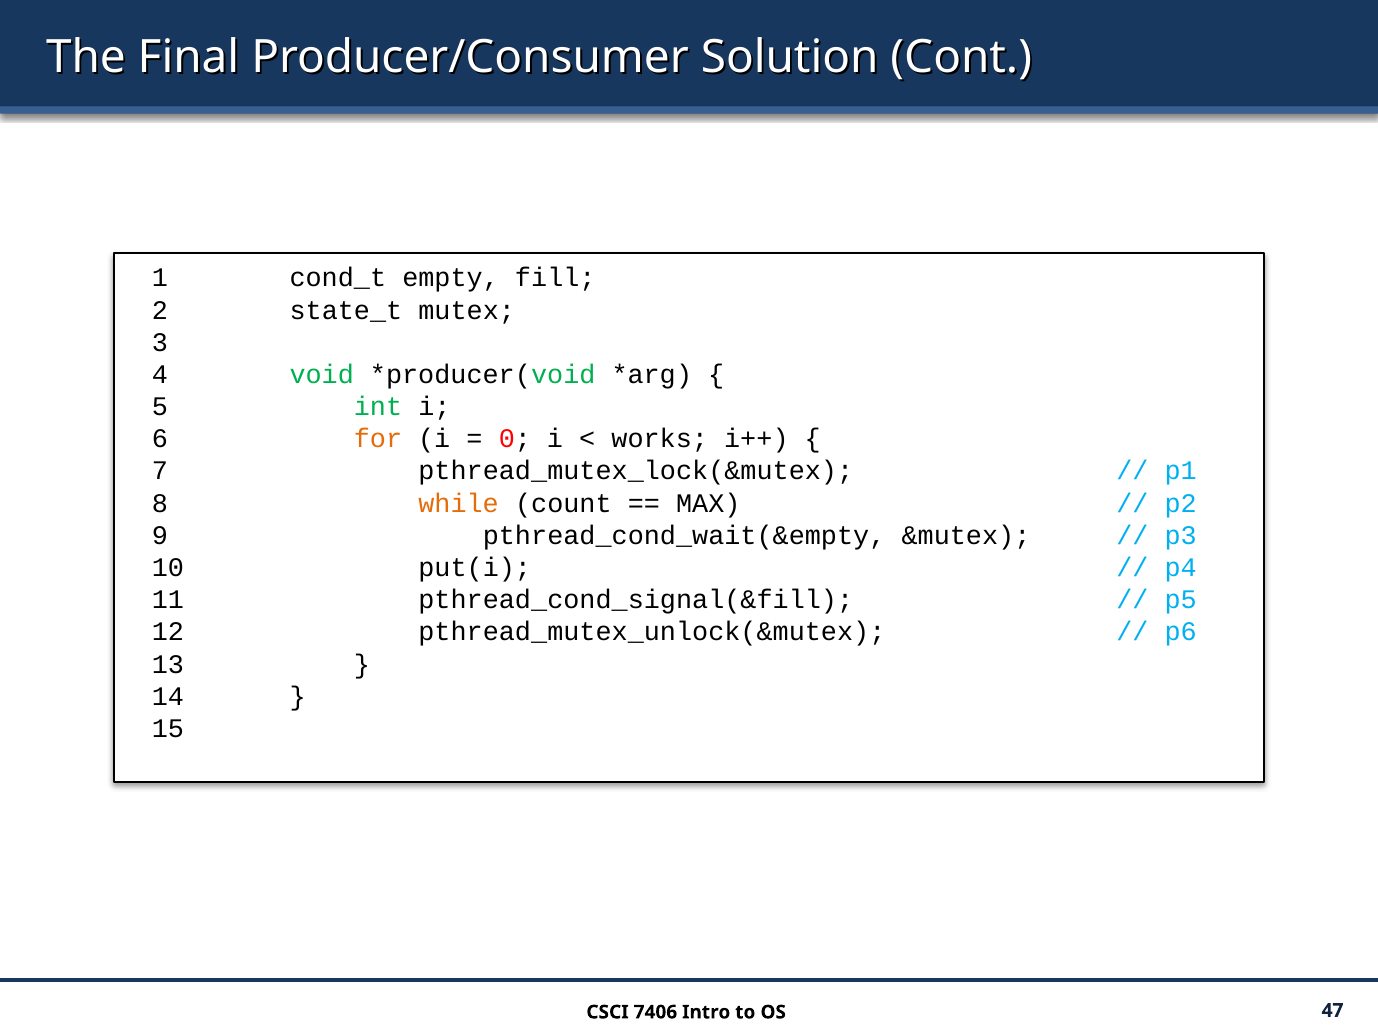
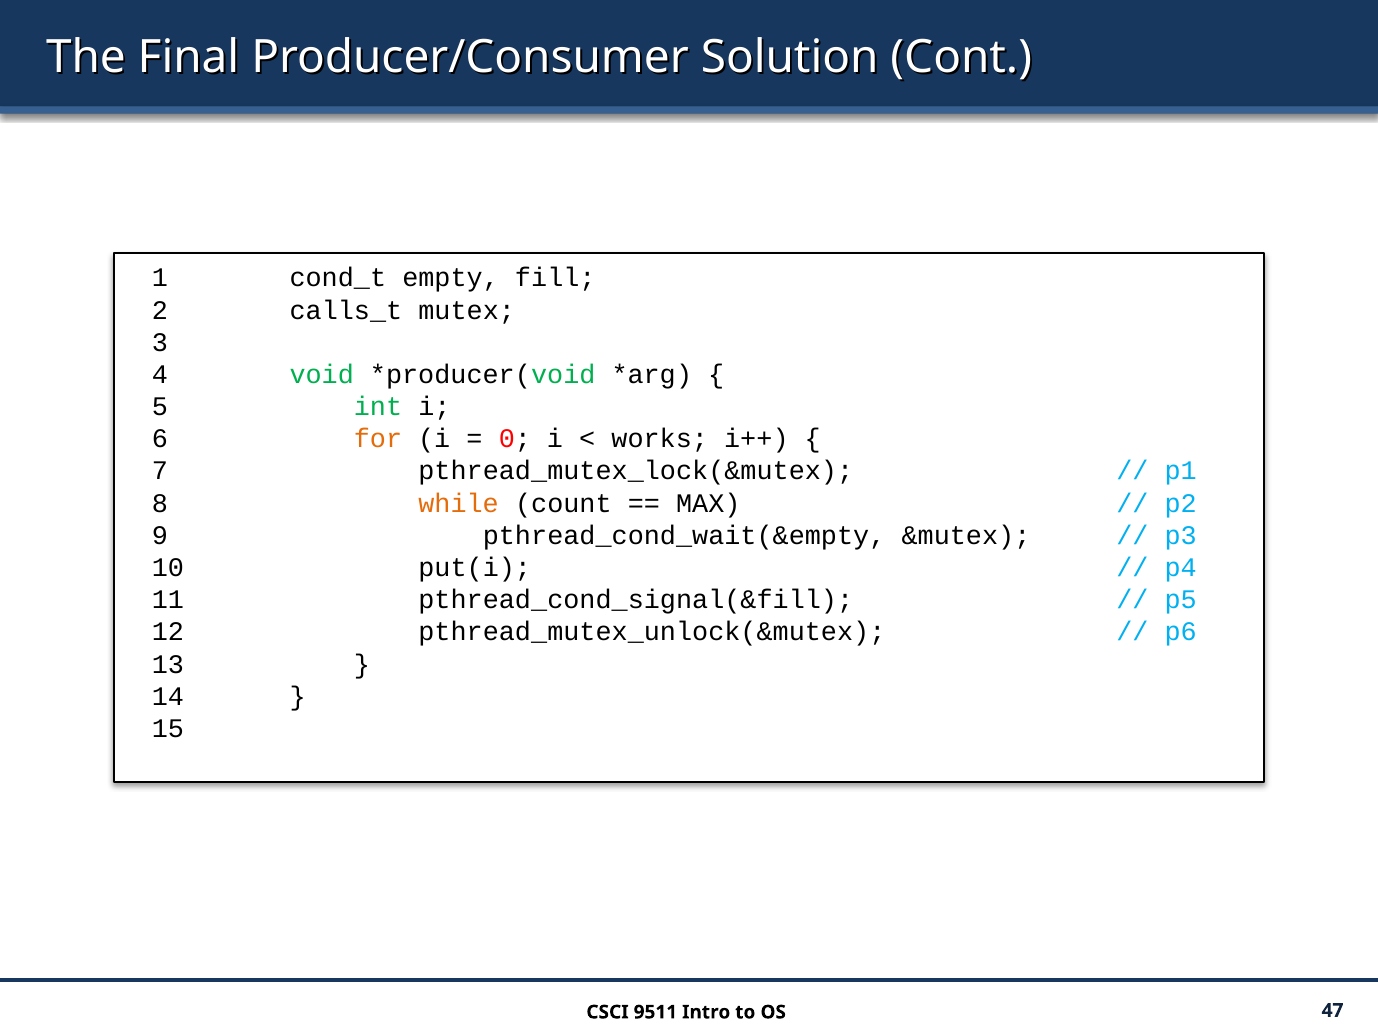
state_t: state_t -> calls_t (346, 310)
7406: 7406 -> 9511 (655, 1012)
